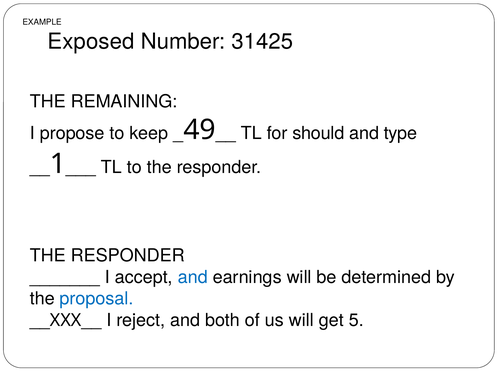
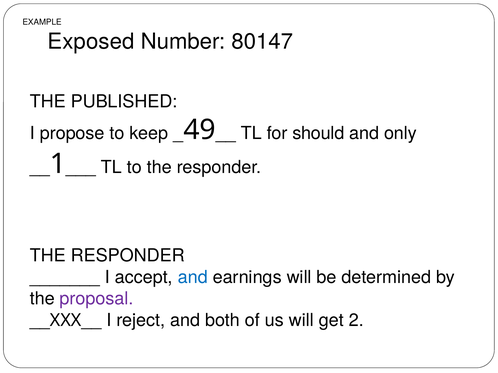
31425: 31425 -> 80147 (262, 42)
REMAINING: REMAINING -> PUBLISHED (124, 102)
type: type -> only (400, 134)
proposal colour: blue -> purple (97, 299)
5: 5 -> 2 (356, 321)
